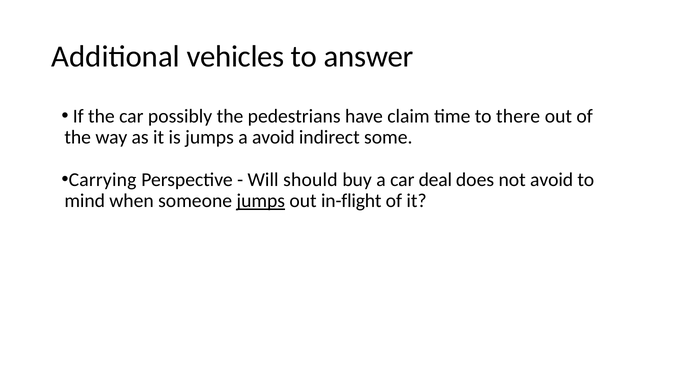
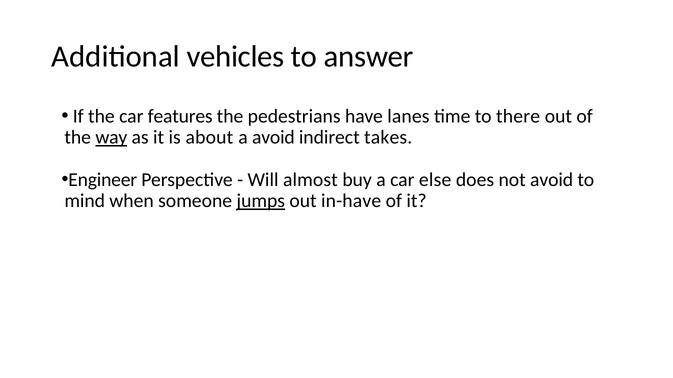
possibly: possibly -> features (180, 116)
claim: claim -> lanes (408, 116)
way underline: none -> present (111, 137)
is jumps: jumps -> about (209, 137)
some: some -> takes (388, 137)
Carrying: Carrying -> Engineer (103, 180)
should: should -> almost (310, 180)
deal: deal -> else (435, 180)
in-flight: in-flight -> in-have (351, 201)
